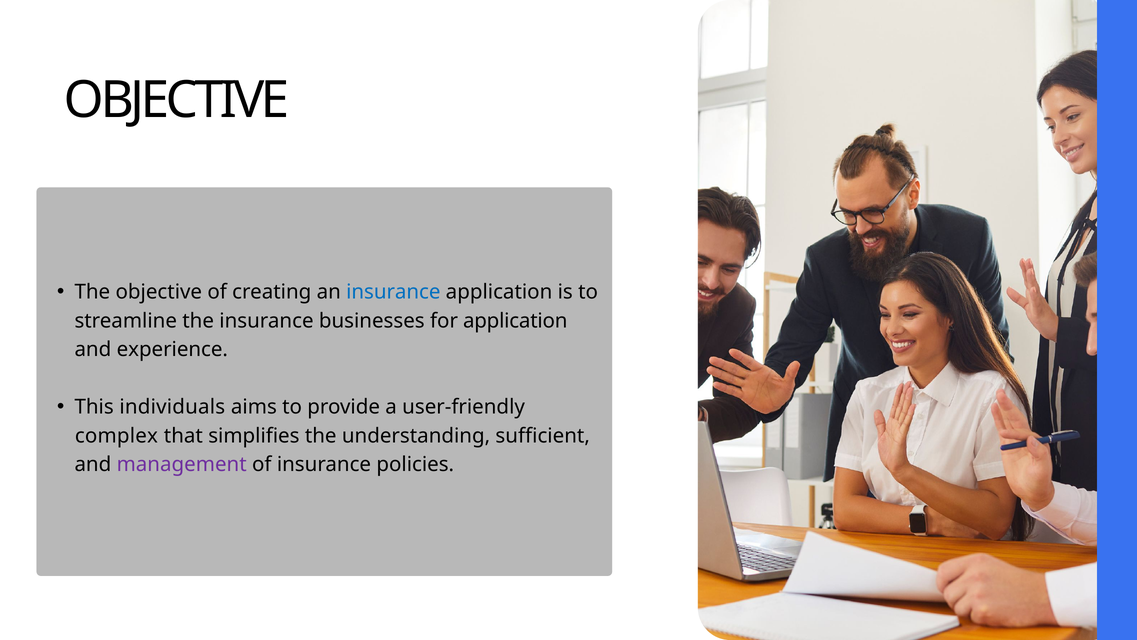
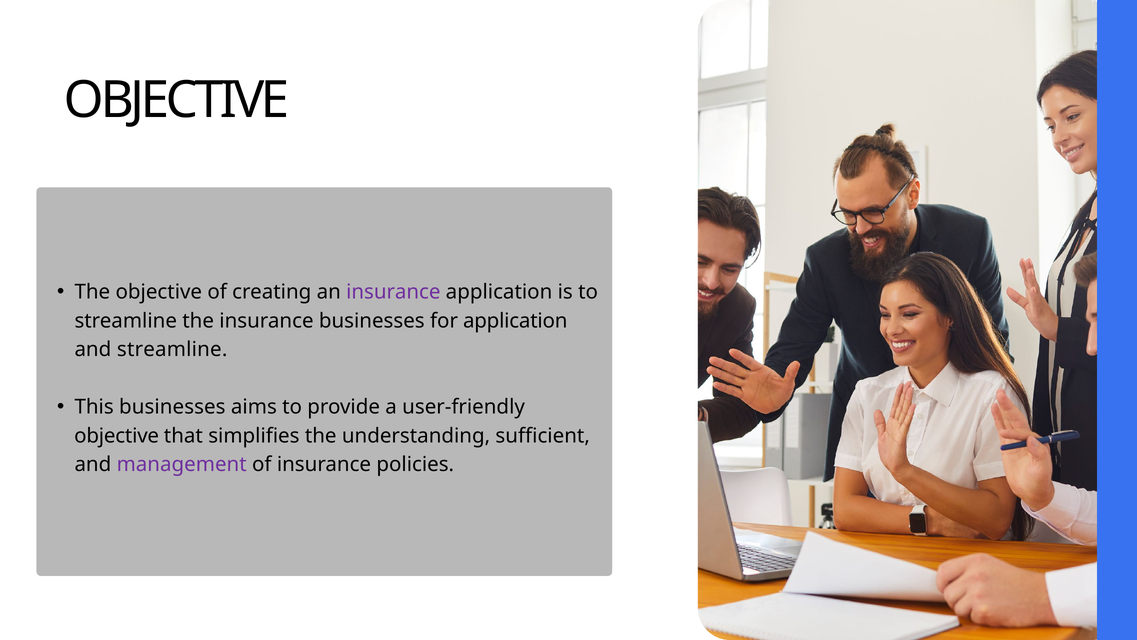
insurance colour: blue -> purple (393, 292)
and experience: experience -> streamline (172, 349)
This individuals: individuals -> businesses (172, 407)
complex: complex -> objective (117, 436)
